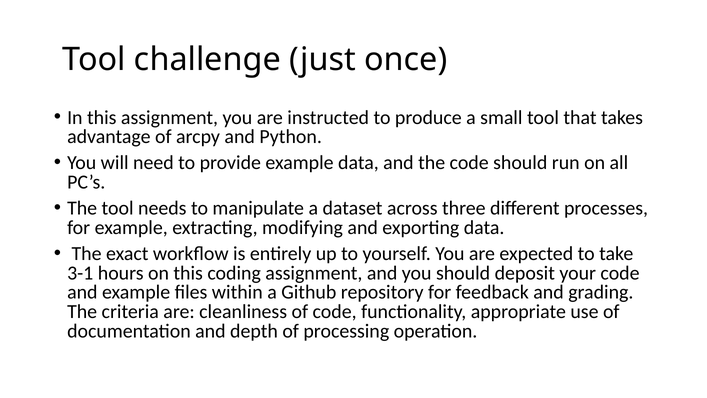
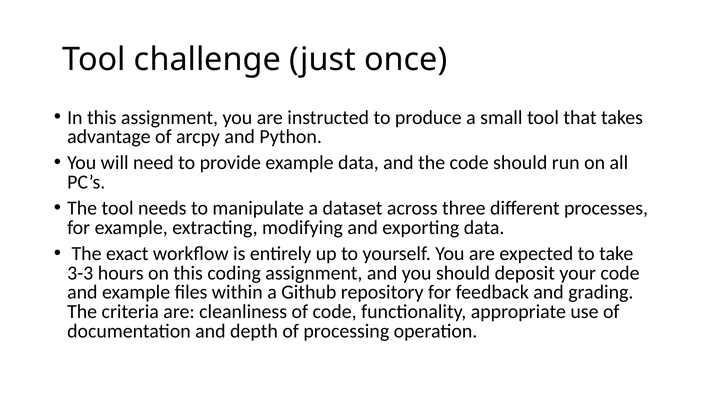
3-1: 3-1 -> 3-3 (80, 273)
